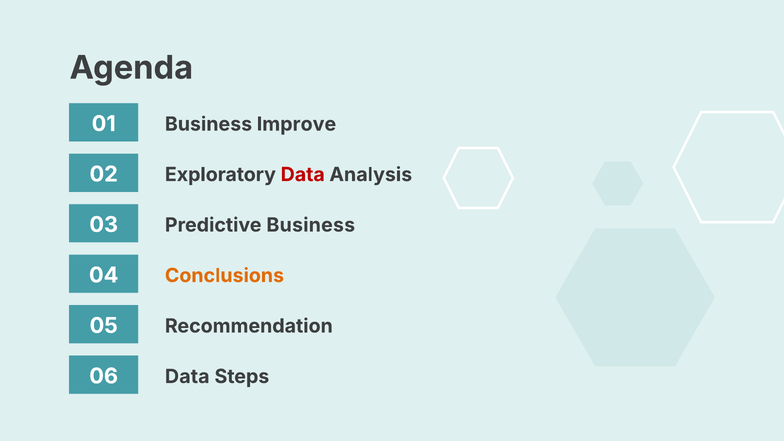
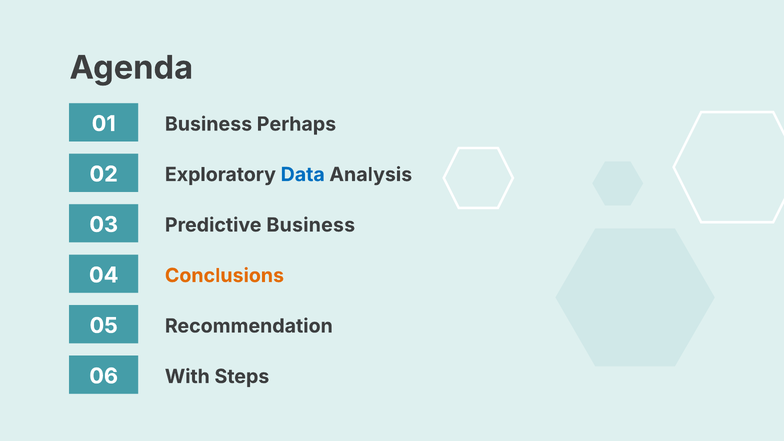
Improve: Improve -> Perhaps (296, 124)
Data colour: red -> blue (303, 175)
06 Data: Data -> With (187, 377)
